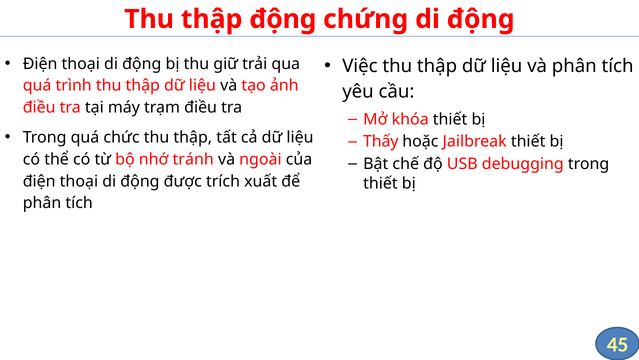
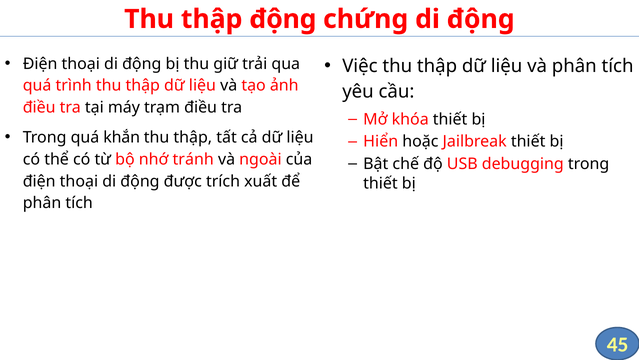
chức: chức -> khắn (122, 137)
Thấy: Thấy -> Hiển (381, 141)
